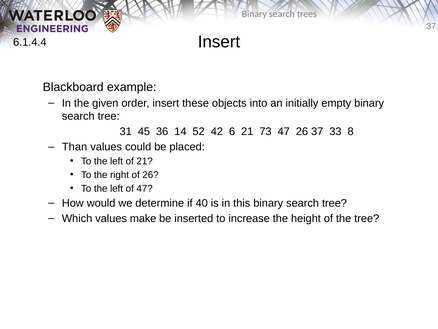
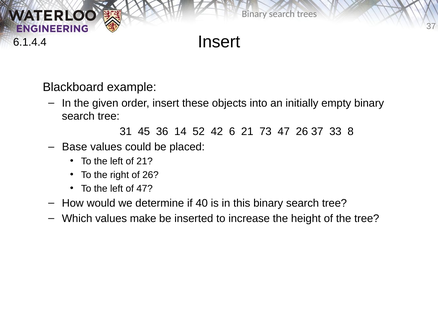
Than: Than -> Base (75, 147)
